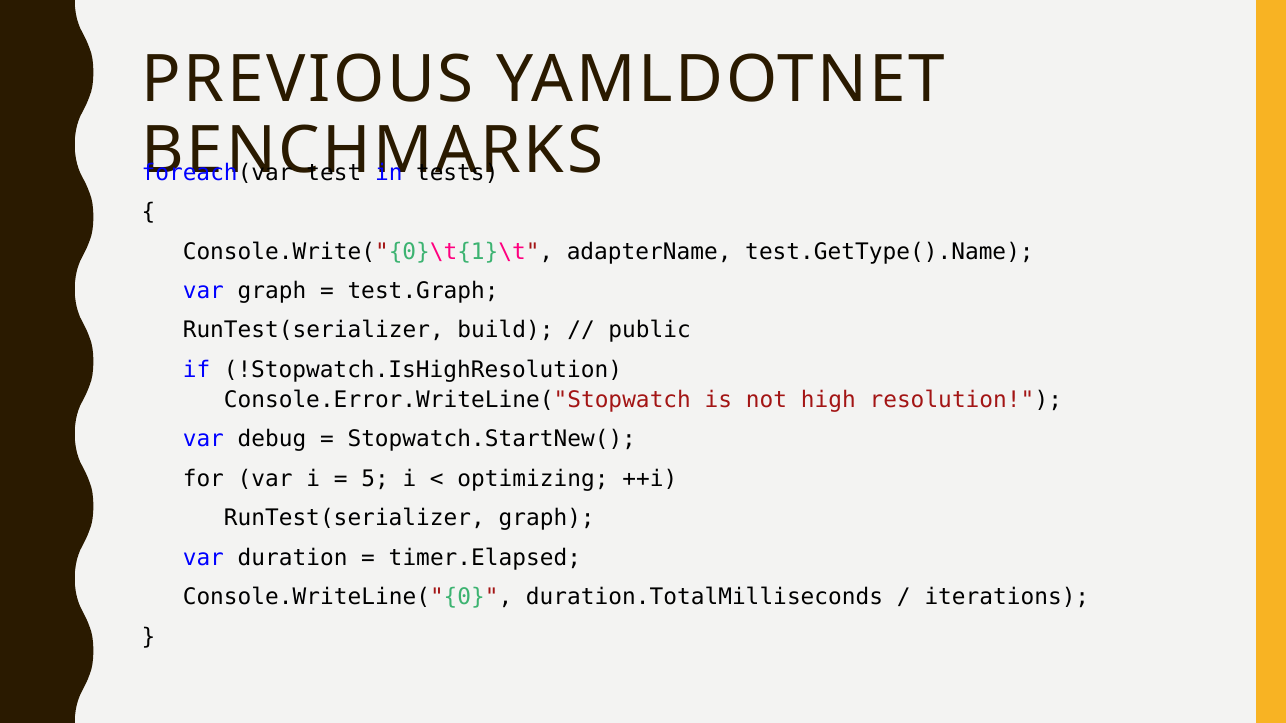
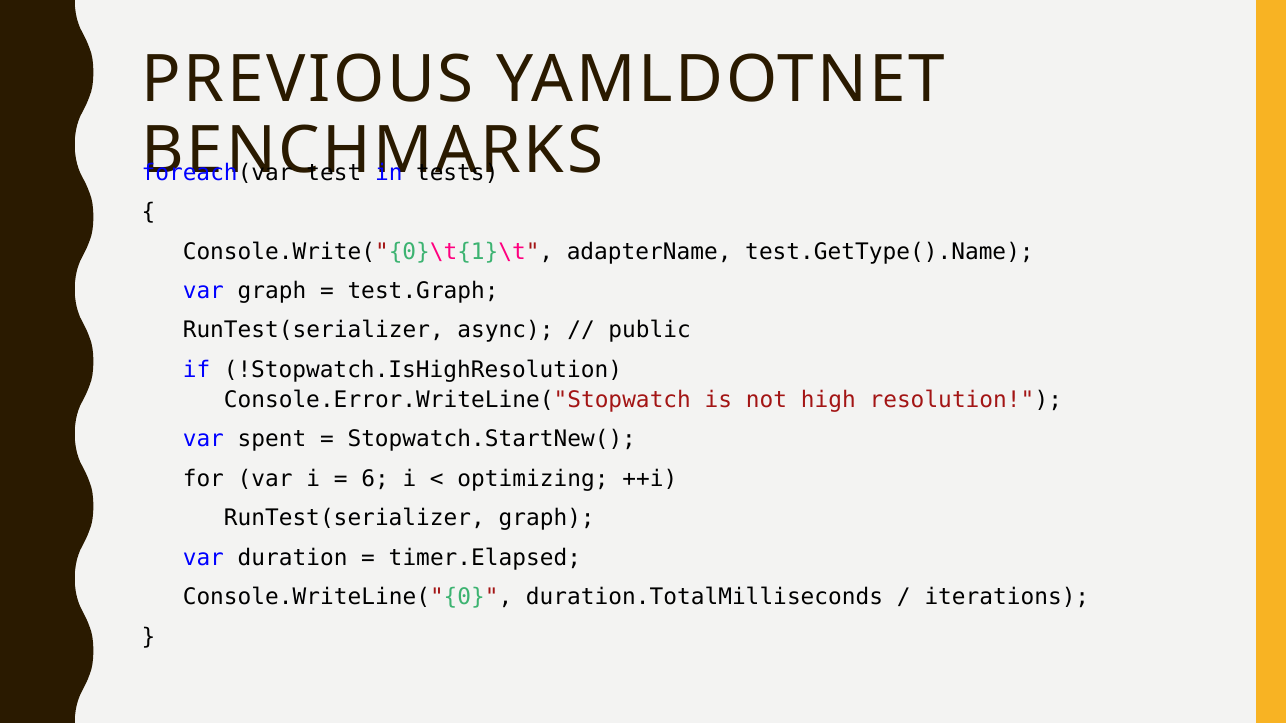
build: build -> async (505, 331)
debug: debug -> spent (272, 440)
5: 5 -> 6 (375, 479)
